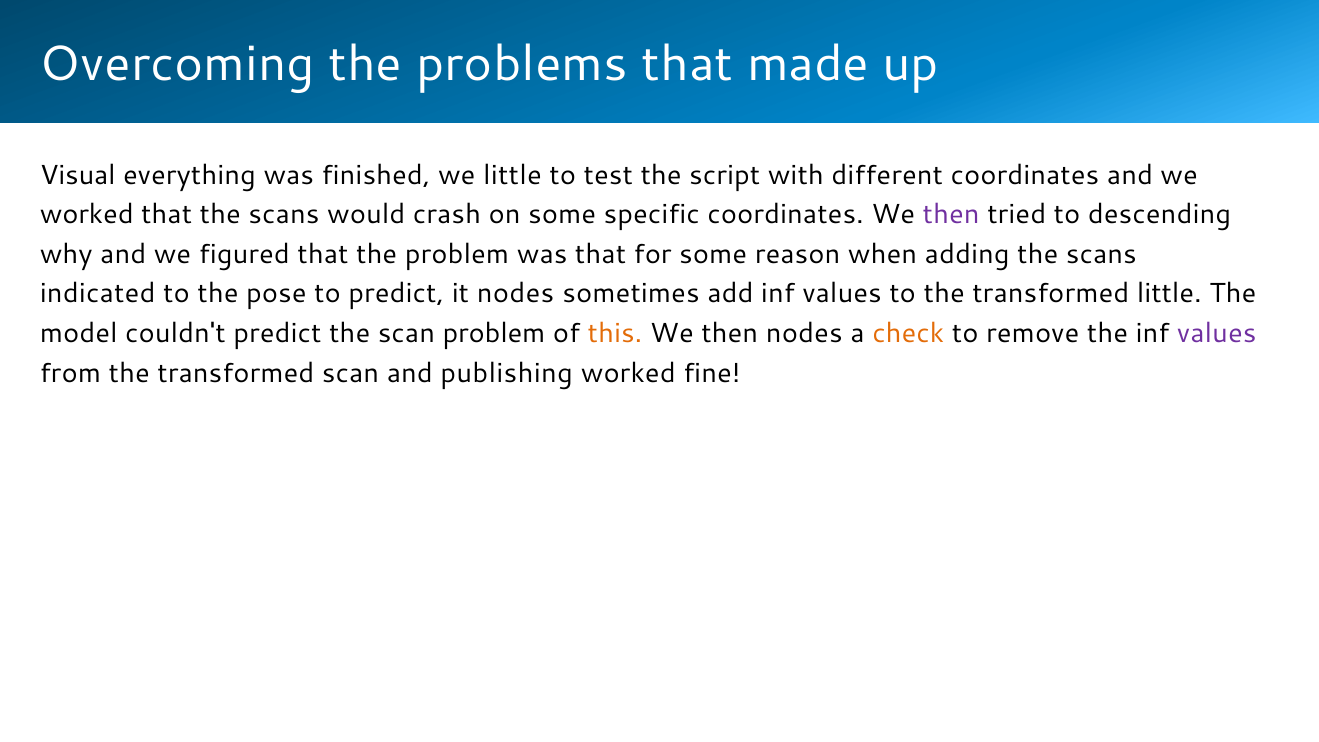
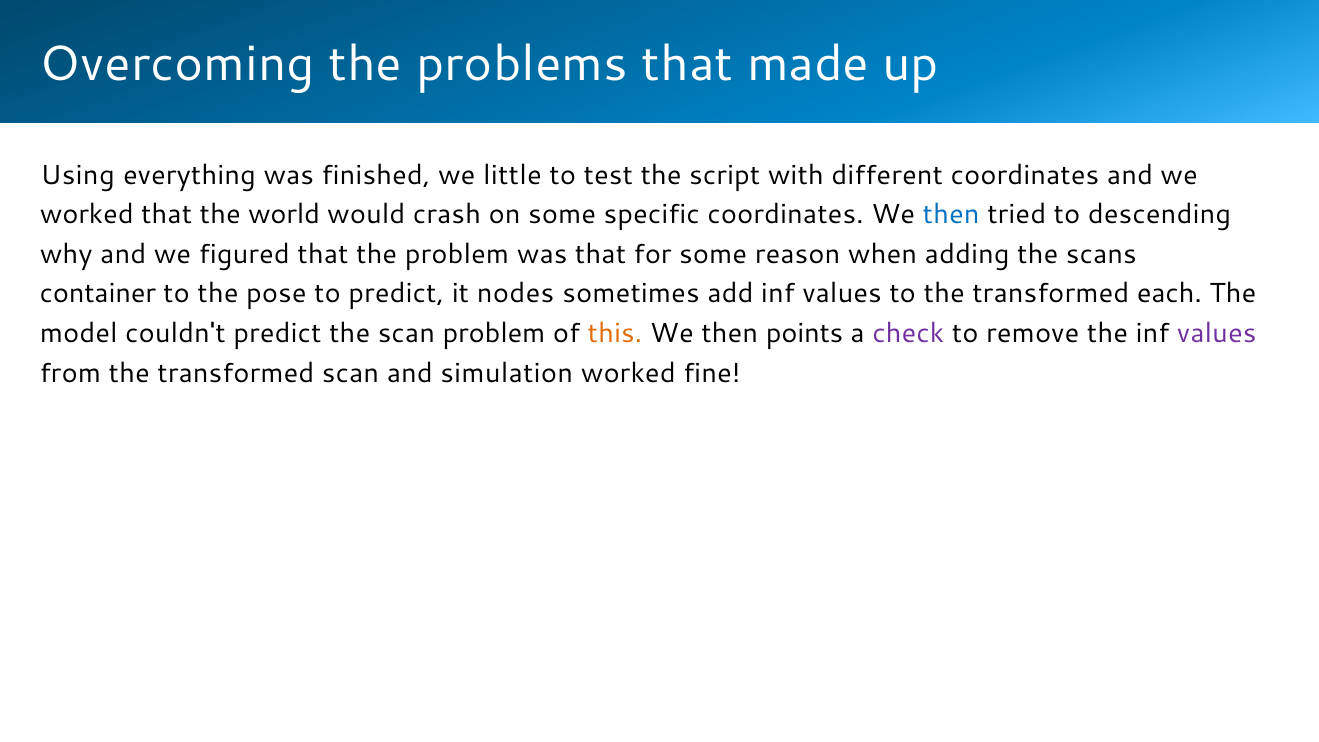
Visual: Visual -> Using (78, 175)
that the scans: scans -> world (284, 215)
then colour: purple -> blue (951, 215)
indicated: indicated -> container (98, 294)
transformed little: little -> each (1169, 294)
then nodes: nodes -> points (805, 333)
check colour: orange -> purple (908, 333)
publishing: publishing -> simulation (507, 373)
